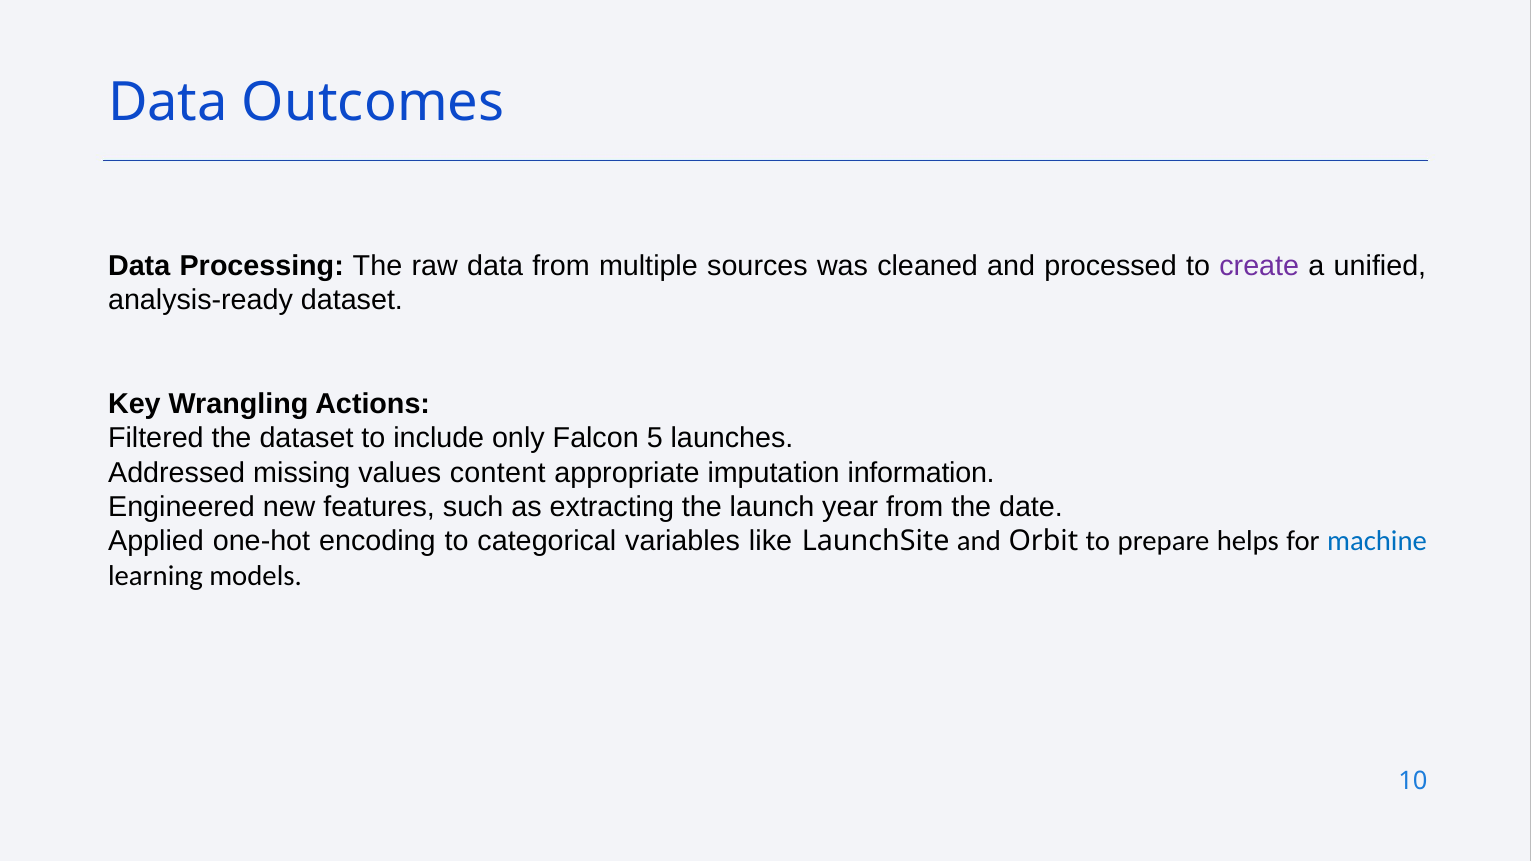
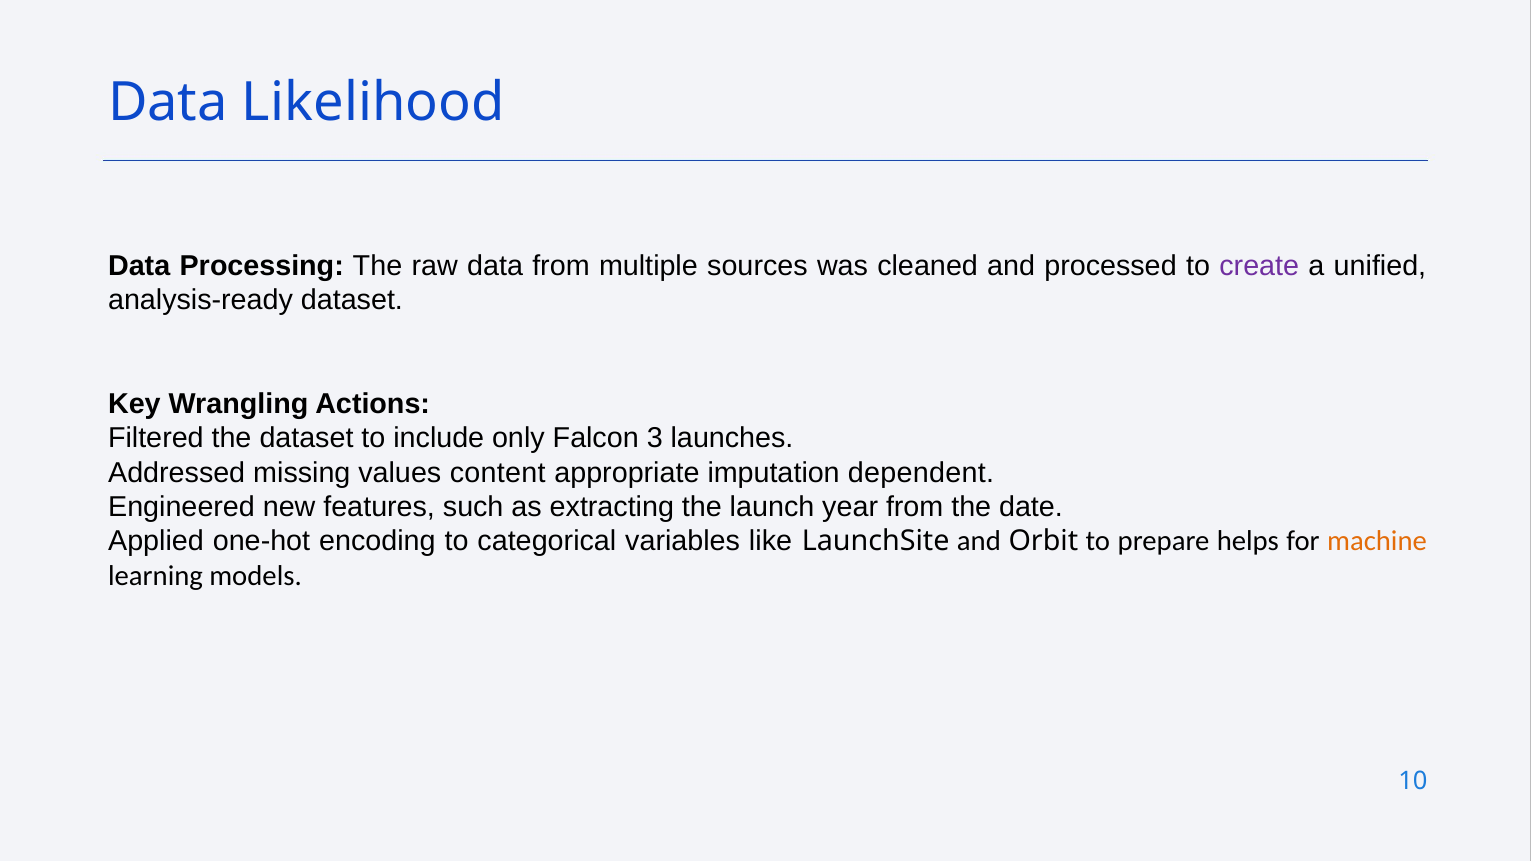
Outcomes: Outcomes -> Likelihood (373, 102)
5: 5 -> 3 (655, 438)
information: information -> dependent (921, 473)
machine colour: blue -> orange (1377, 542)
